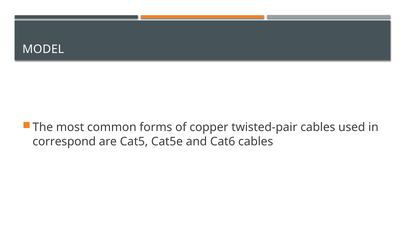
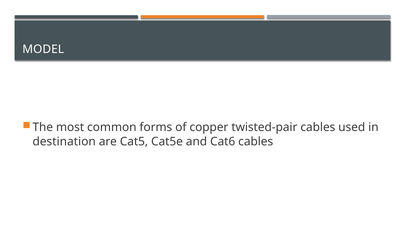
correspond: correspond -> destination (64, 141)
